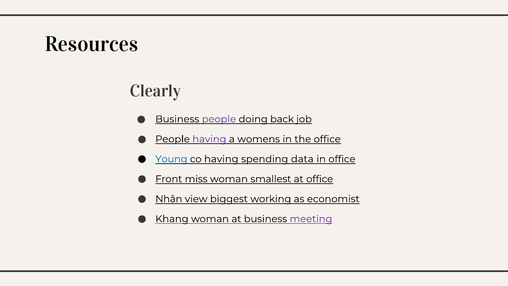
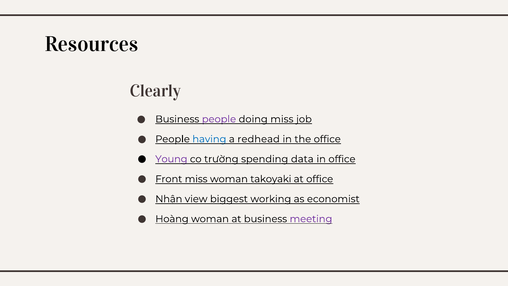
doing back: back -> miss (282, 119)
having colour: purple -> blue (209, 139)
womens: womens -> redhead (259, 139)
Young colour: blue -> purple (171, 159)
co having: having -> trường (221, 159)
smallest: smallest -> takoyaki (271, 179)
Khang: Khang -> Hoàng (172, 219)
